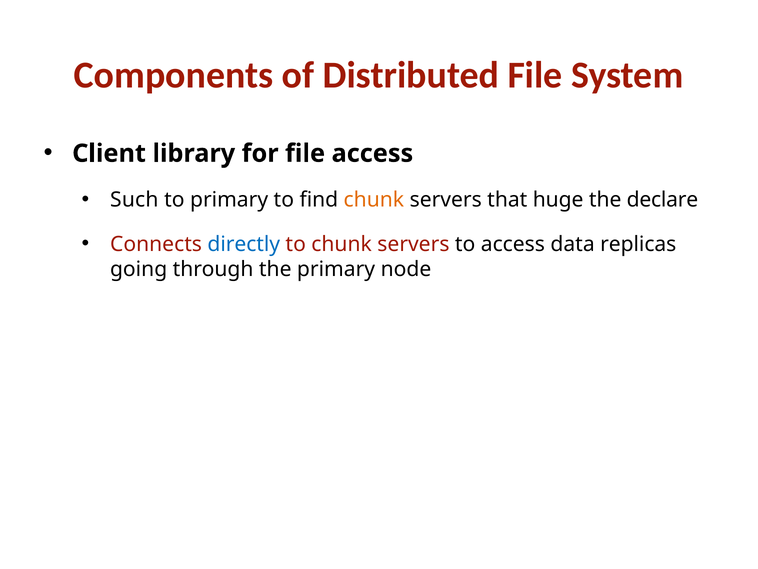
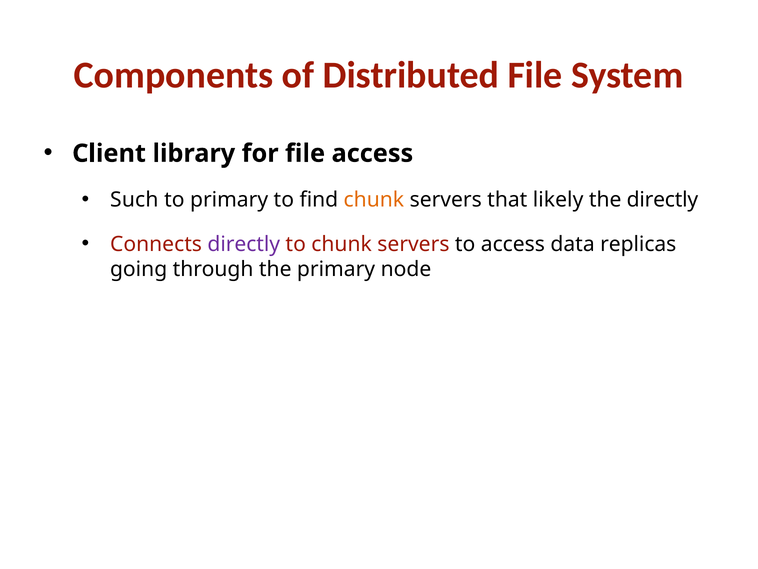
huge: huge -> likely (558, 200)
the declare: declare -> directly (662, 200)
directly colour: blue -> purple (244, 244)
